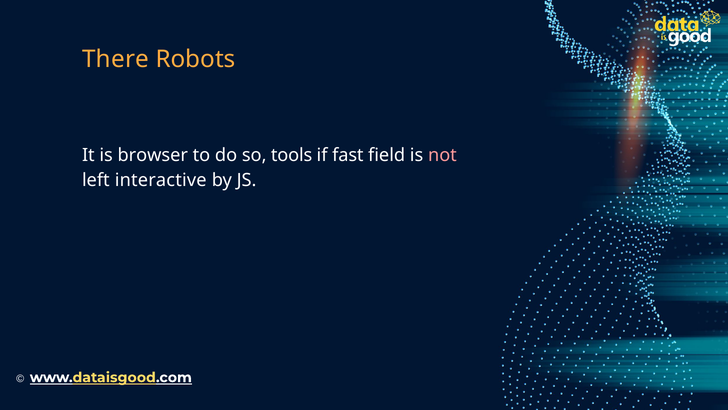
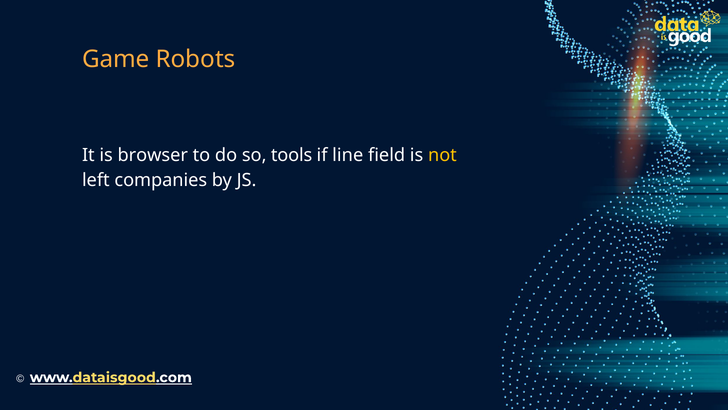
There: There -> Game (116, 59)
fast: fast -> line (348, 155)
not colour: pink -> yellow (442, 155)
interactive: interactive -> companies (161, 180)
